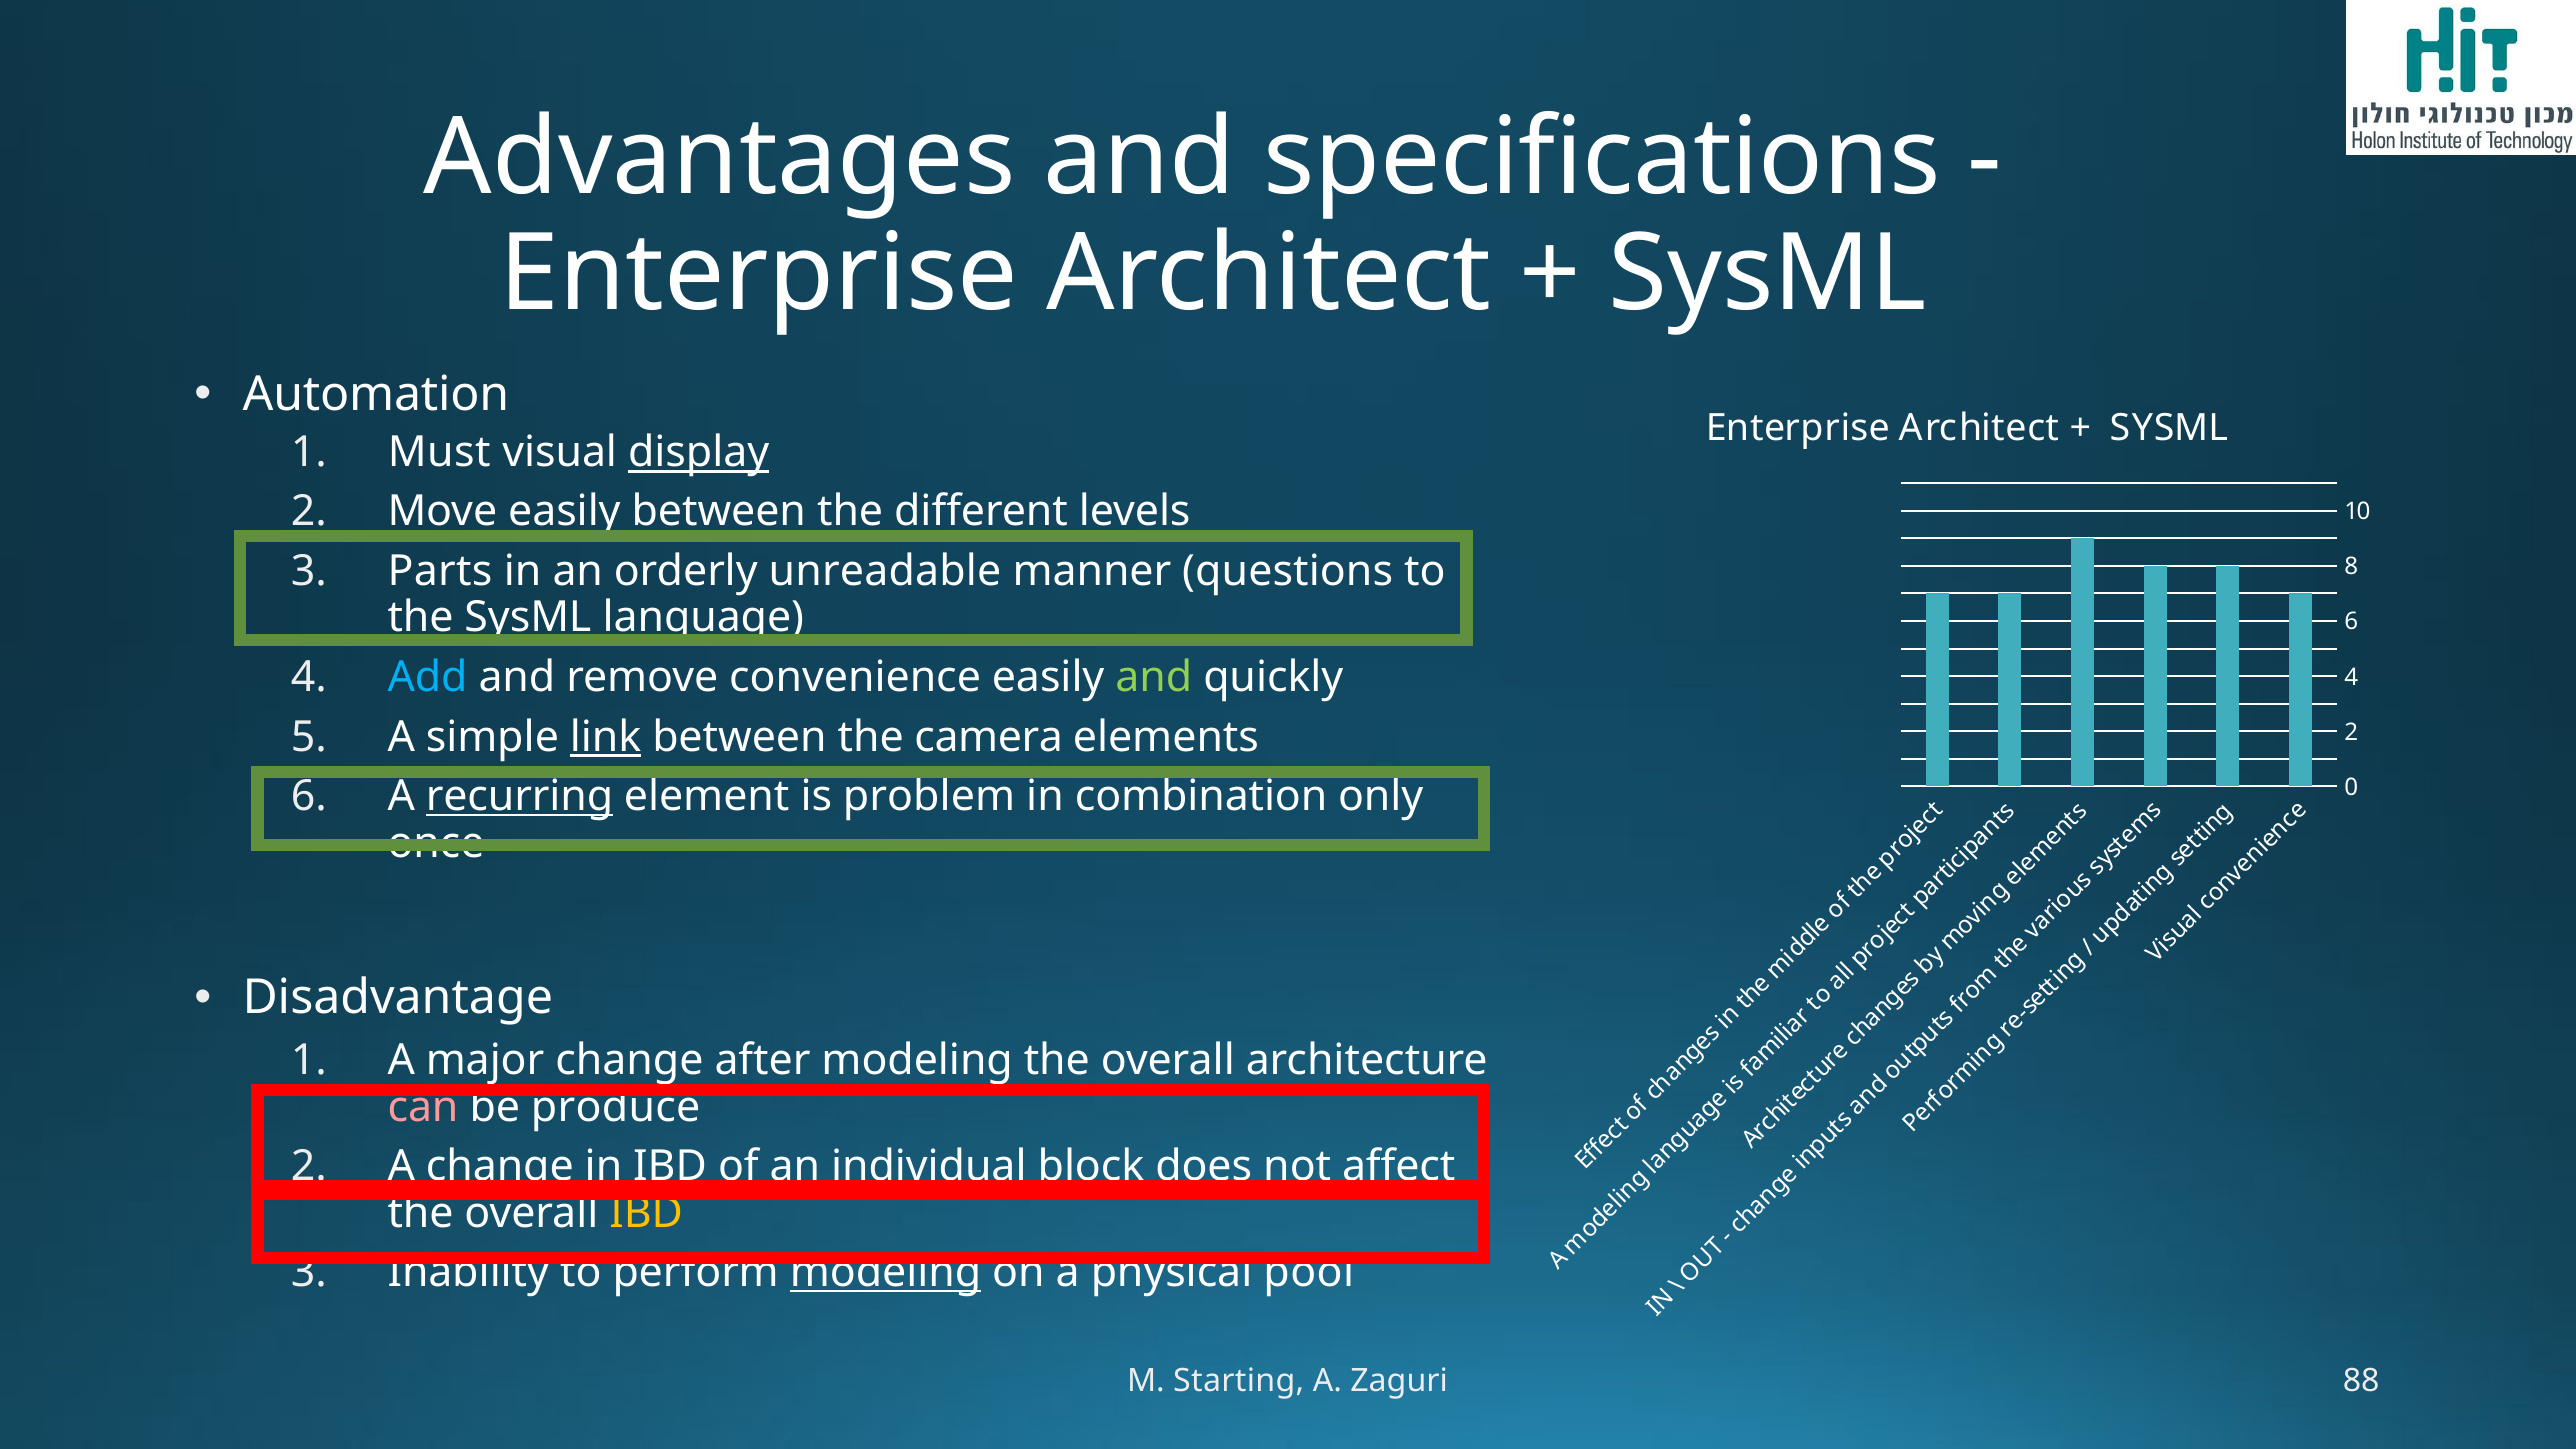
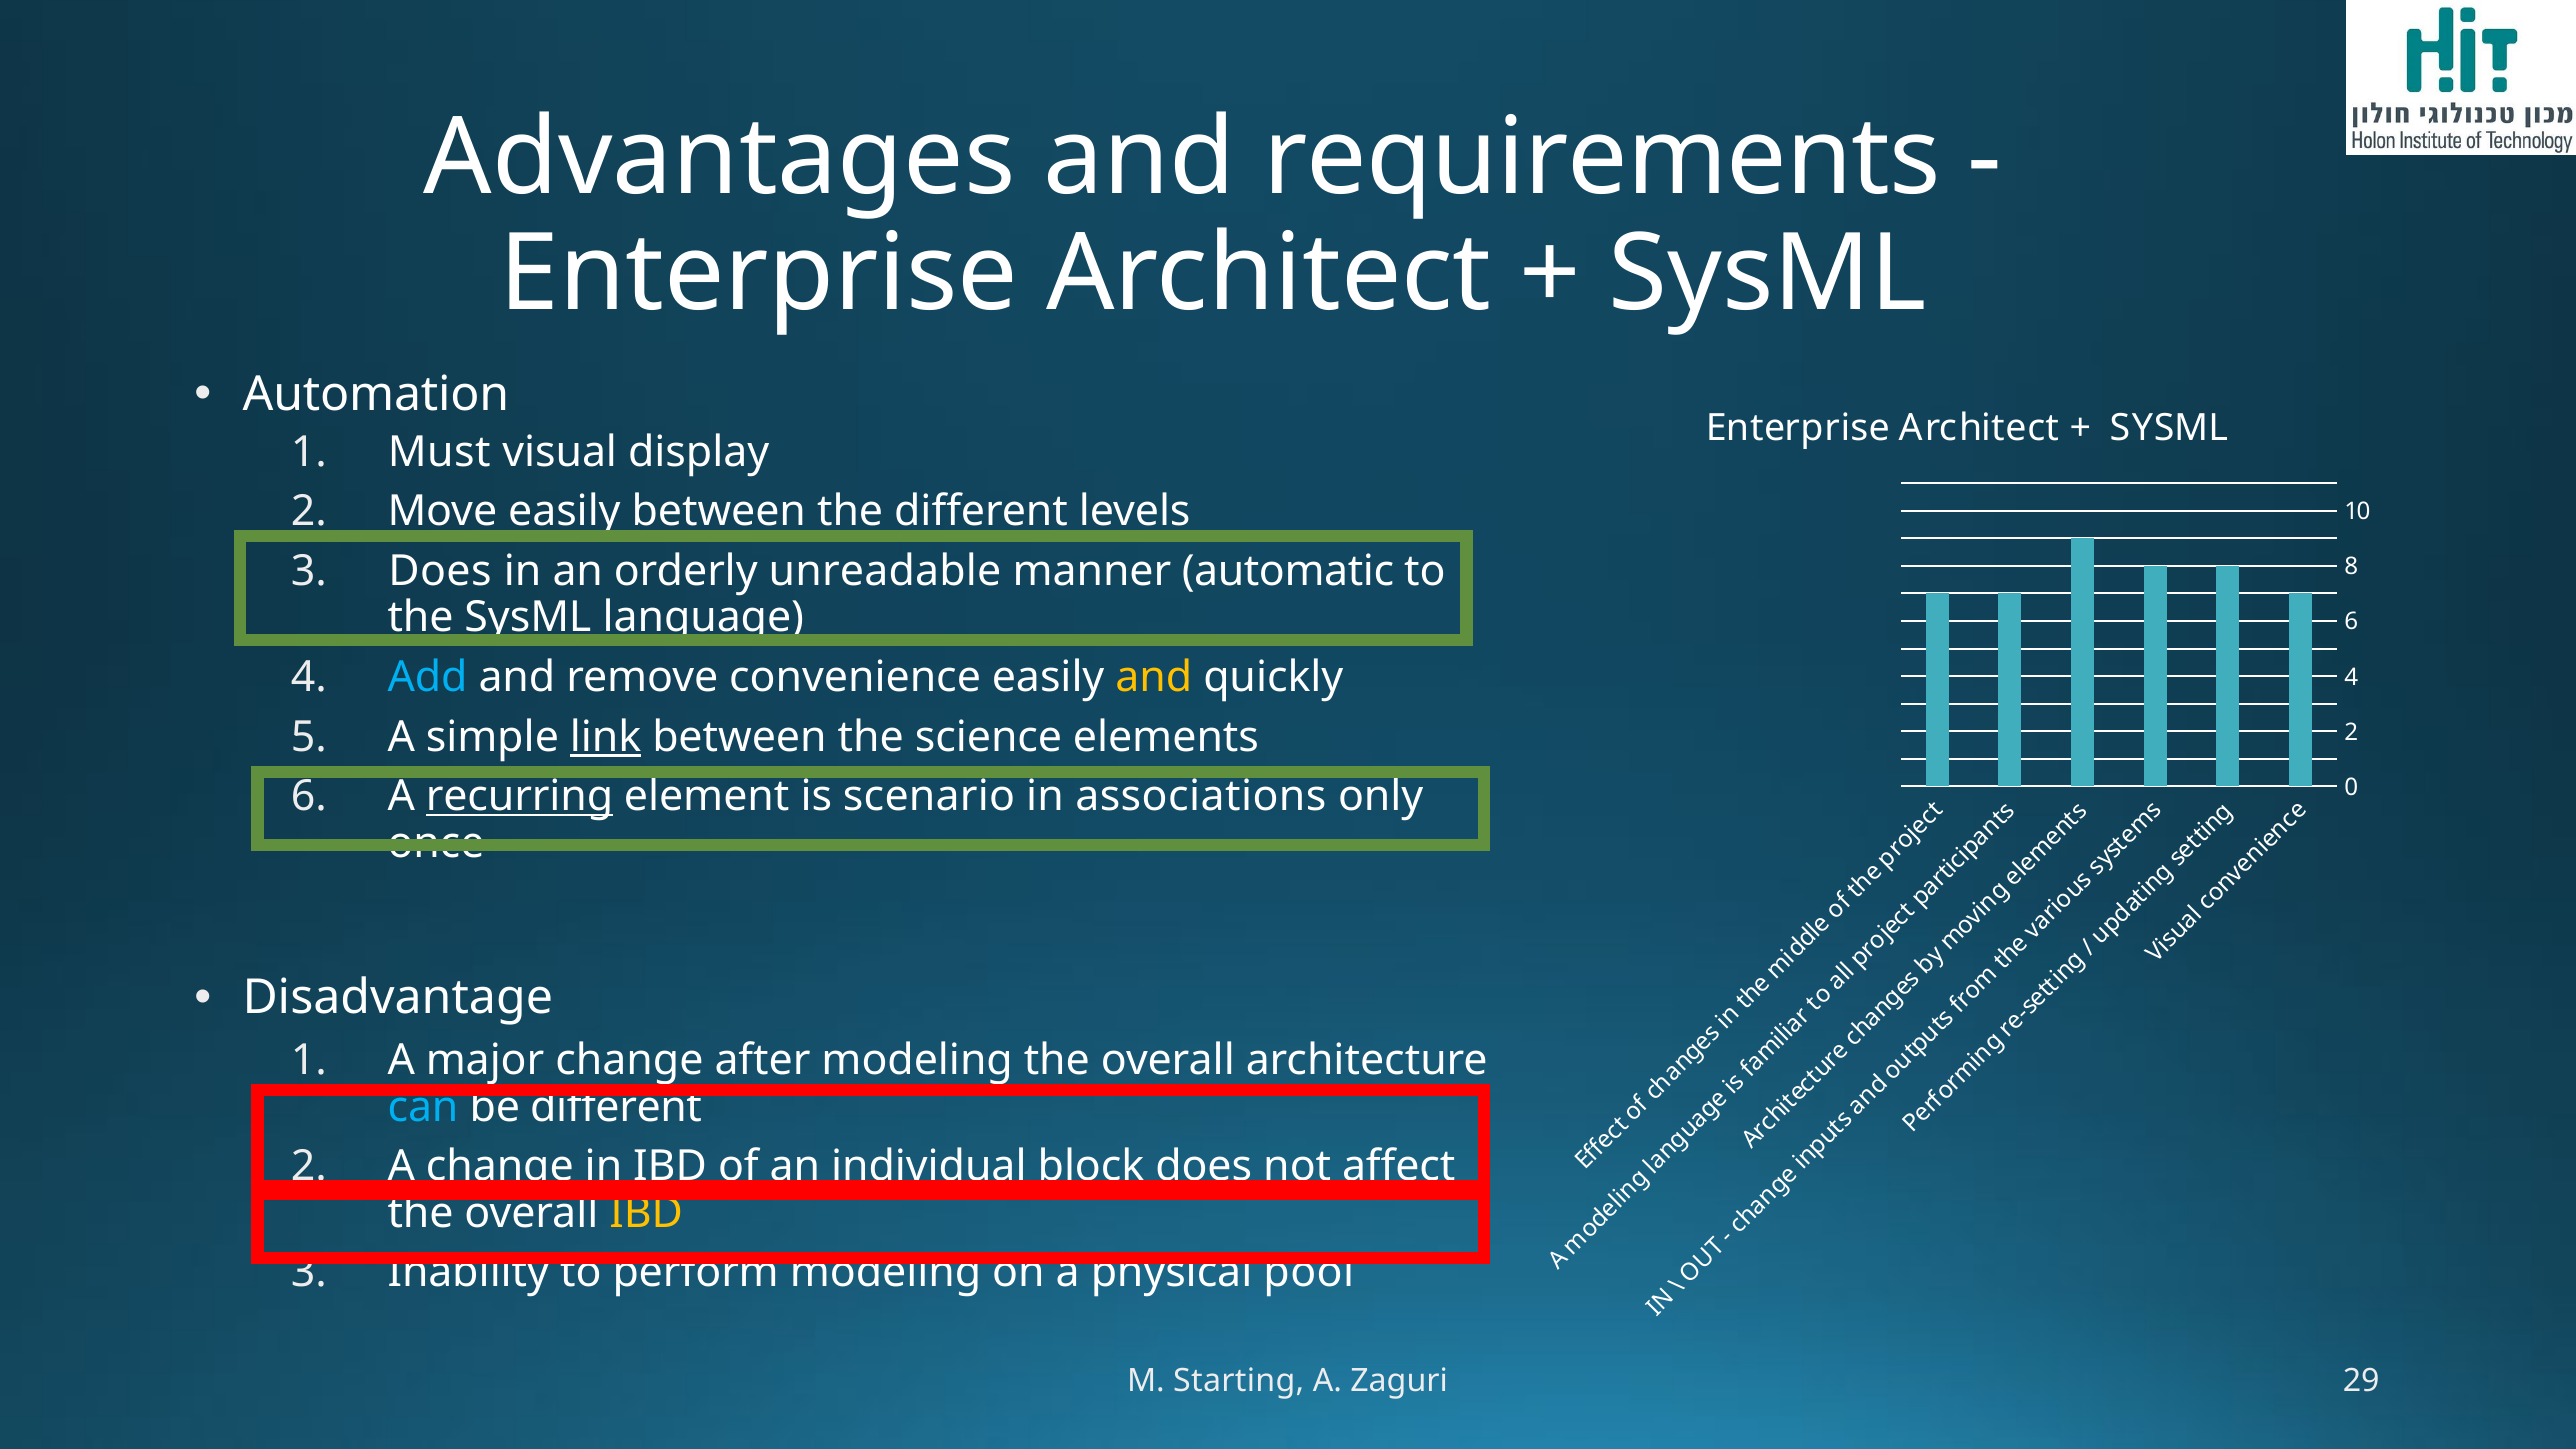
specifications: specifications -> requirements (1602, 158)
display underline: present -> none (699, 453)
Parts: Parts -> Does (440, 571)
questions: questions -> automatic (1288, 571)
and colour: light green -> yellow (1154, 677)
camera: camera -> science (989, 737)
problem: problem -> scenario (929, 797)
combination: combination -> associations (1201, 797)
can colour: pink -> light blue (423, 1107)
be produce: produce -> different (616, 1107)
modeling underline: present -> none (886, 1273)
88: 88 -> 29 (2361, 1381)
